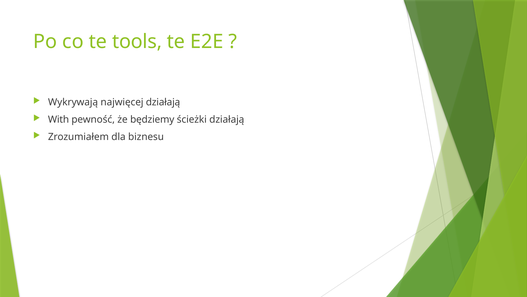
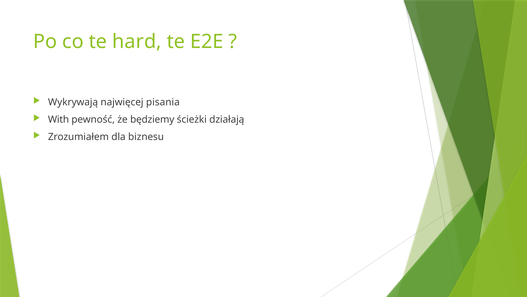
tools: tools -> hard (137, 42)
najwięcej działają: działają -> pisania (163, 102)
